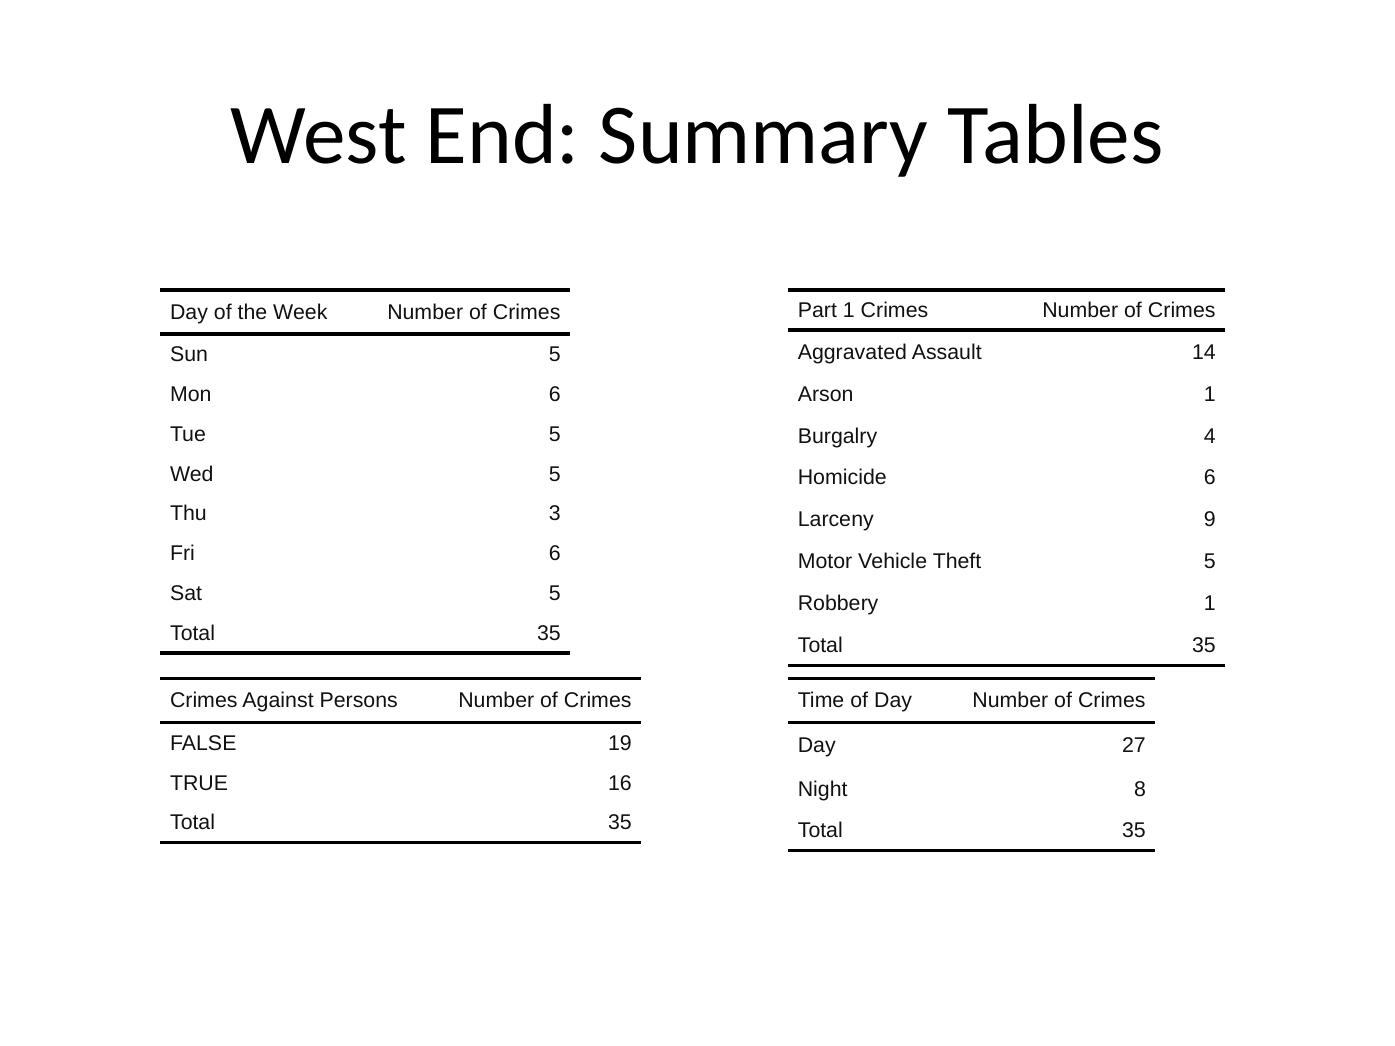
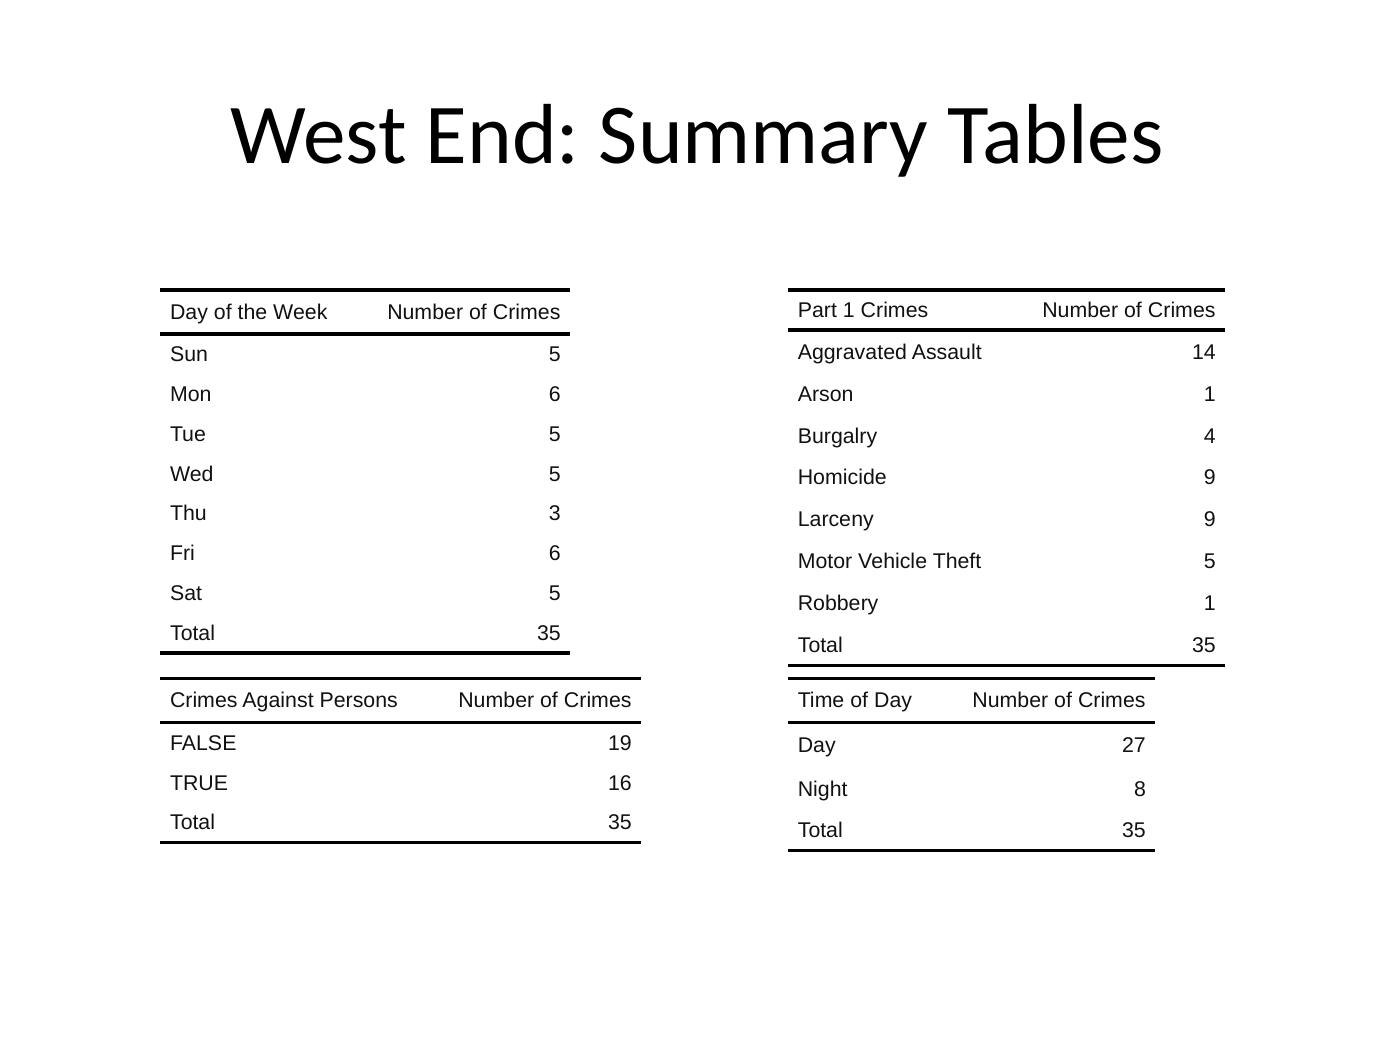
Homicide 6: 6 -> 9 (1210, 478)
